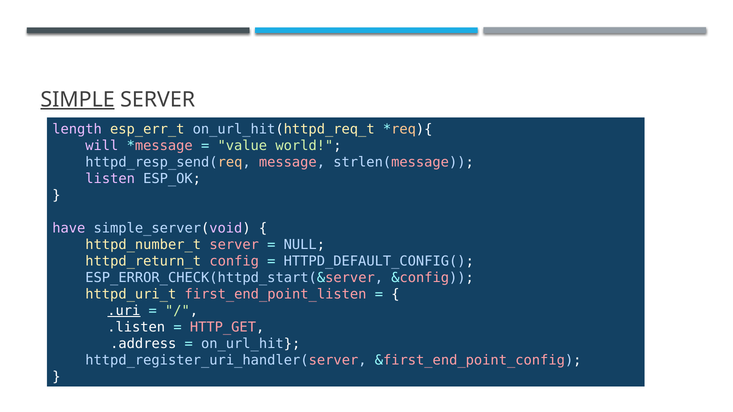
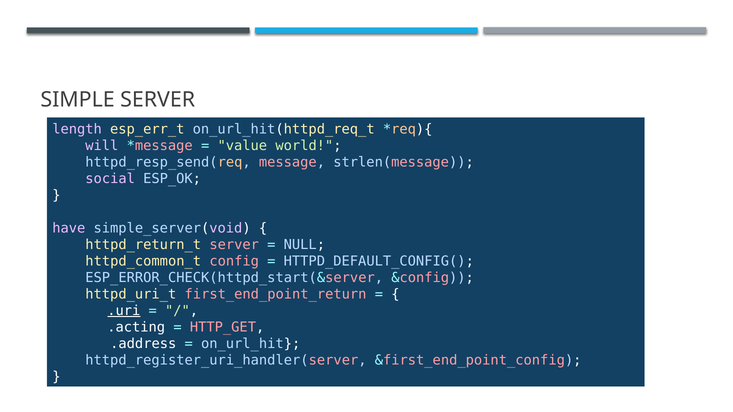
SIMPLE underline: present -> none (78, 100)
listen: listen -> social (110, 179)
httpd_number_t: httpd_number_t -> httpd_return_t (143, 245)
httpd_return_t: httpd_return_t -> httpd_common_t (143, 261)
first_end_point_listen: first_end_point_listen -> first_end_point_return (276, 294)
.listen: .listen -> .acting (136, 327)
